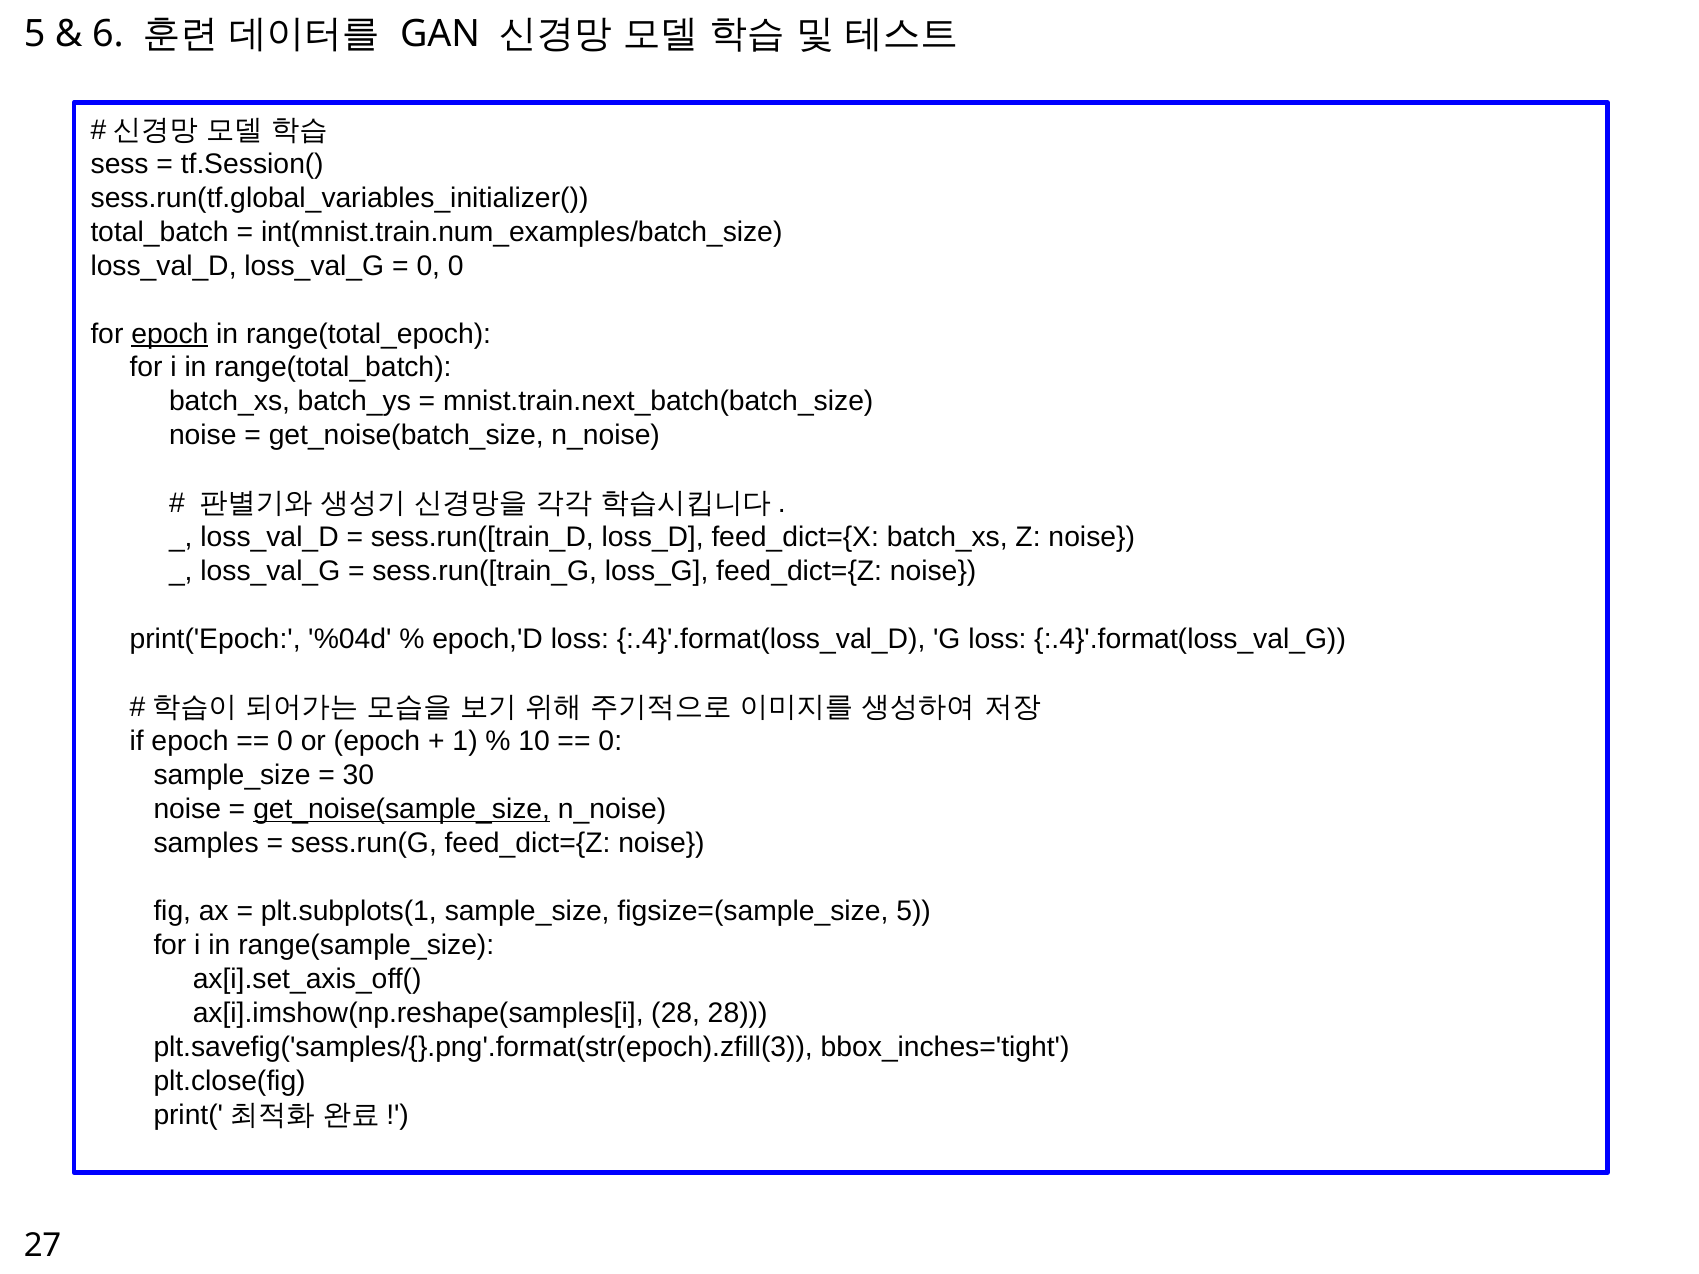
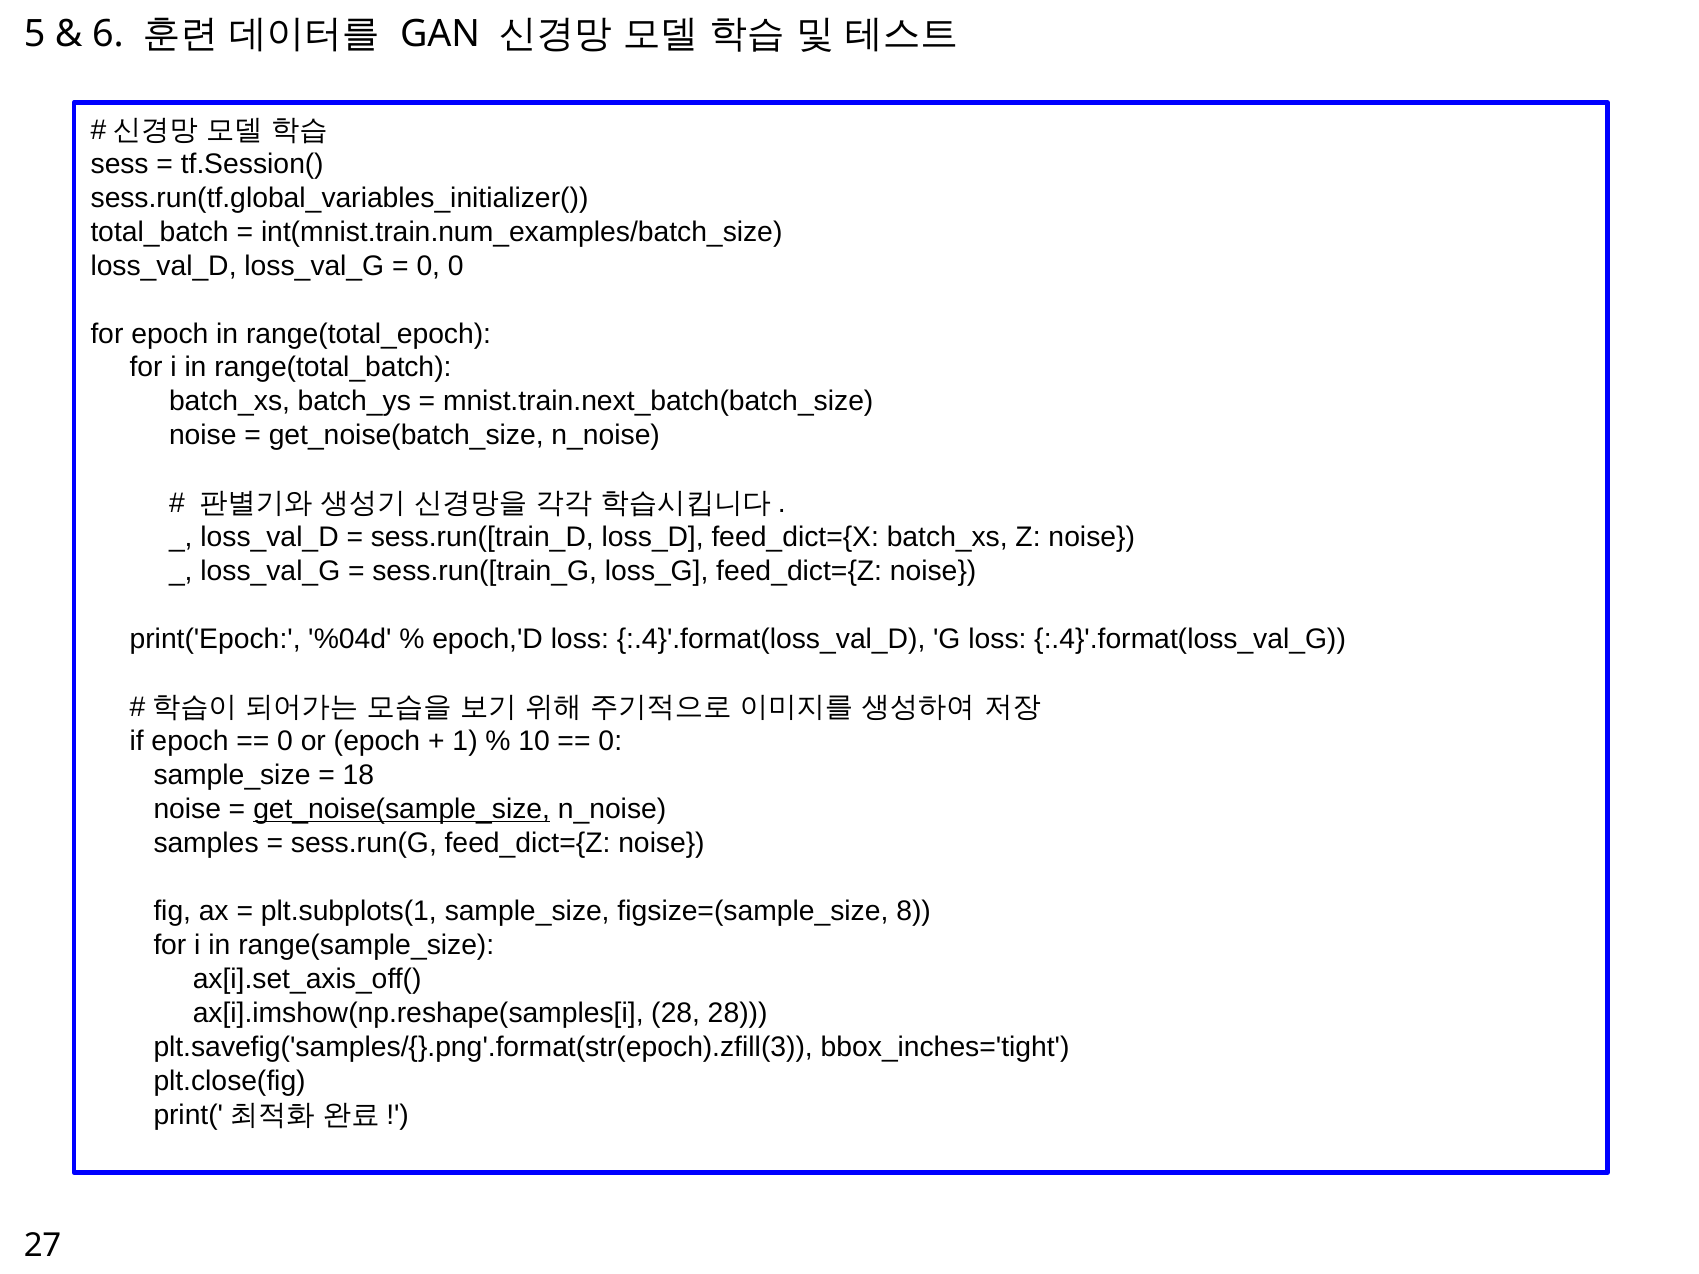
epoch underline: present -> none (170, 334)
30: 30 -> 18 (358, 775)
figsize=(sample_size 5: 5 -> 8 (914, 911)
